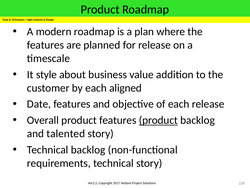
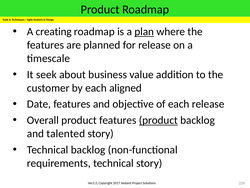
modern: modern -> creating (54, 32)
plan underline: none -> present (144, 32)
style: style -> seek (46, 74)
